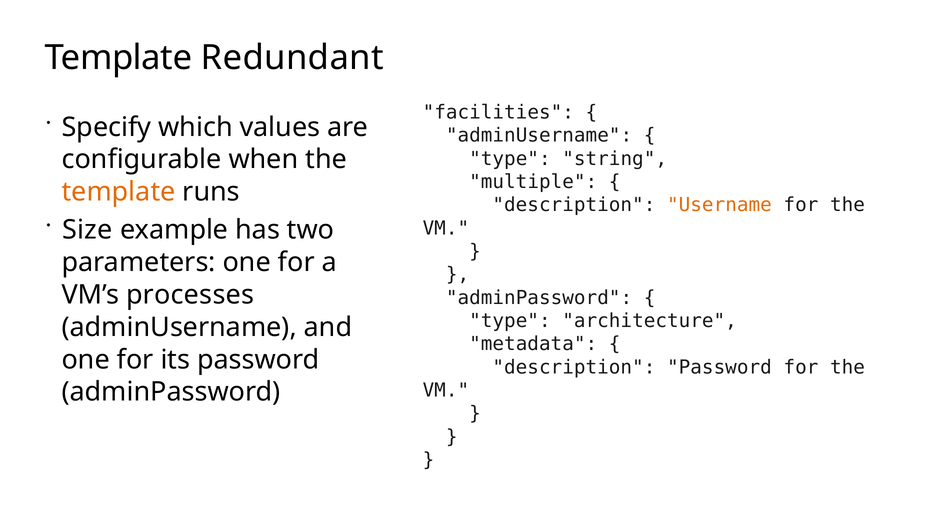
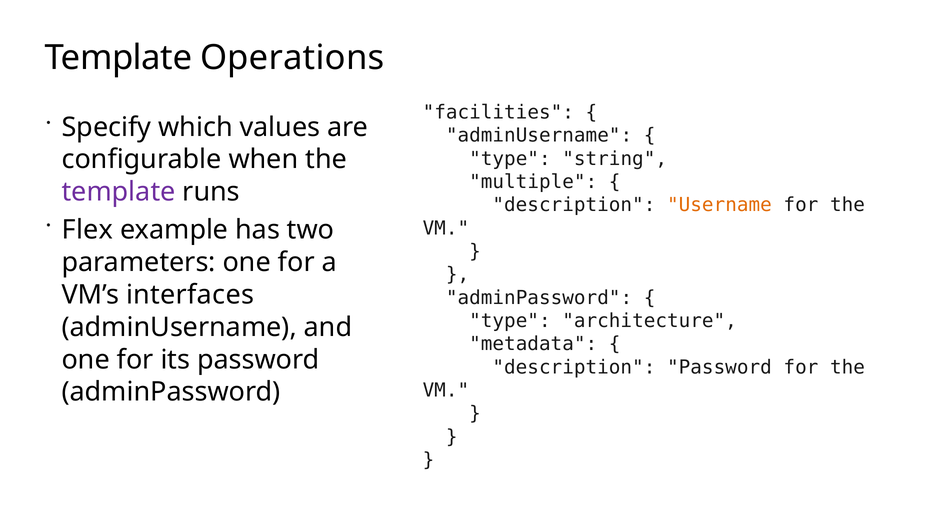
Redundant: Redundant -> Operations (292, 58)
template colour: orange -> purple (119, 192)
Size: Size -> Flex (87, 230)
processes: processes -> interfaces (190, 295)
